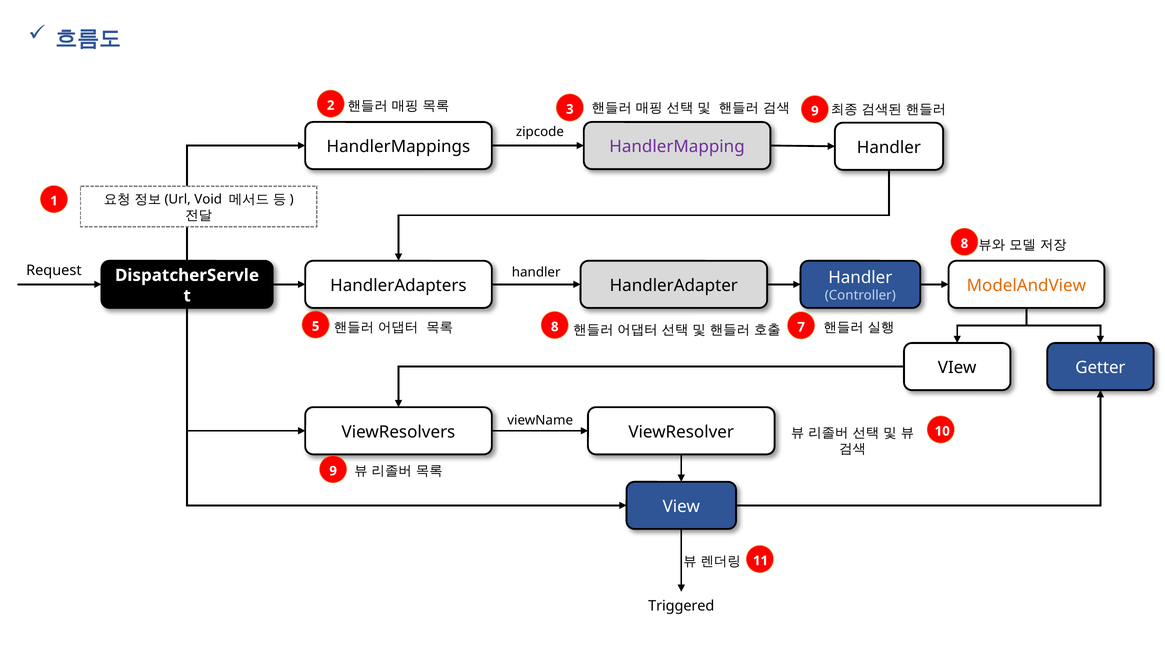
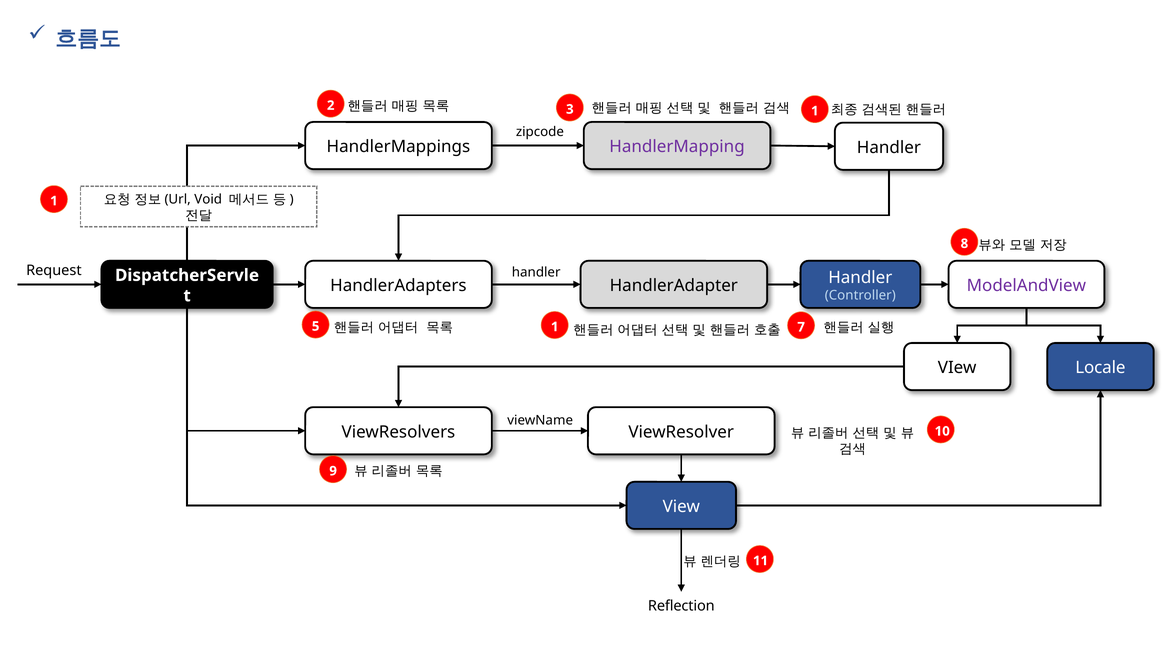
3 9: 9 -> 1 (815, 111)
ModelAndView colour: orange -> purple (1026, 286)
5 8: 8 -> 1 (555, 327)
Getter: Getter -> Locale (1100, 368)
Triggered: Triggered -> Reflection (681, 606)
